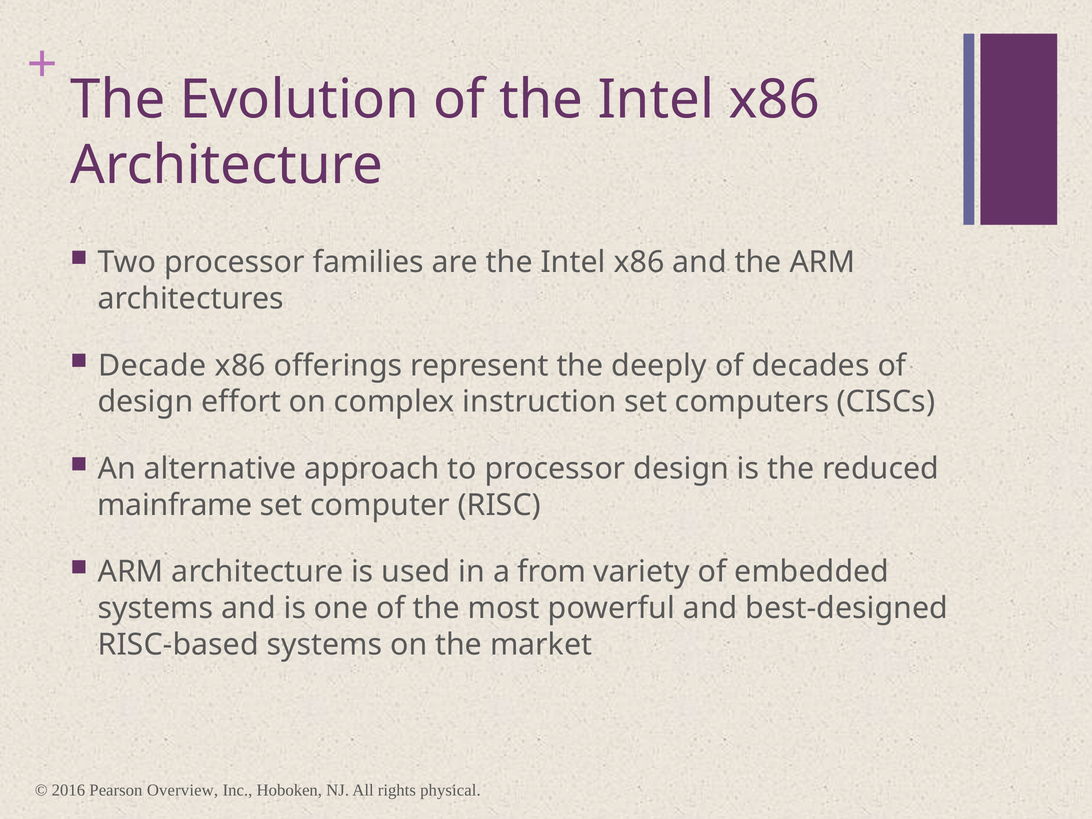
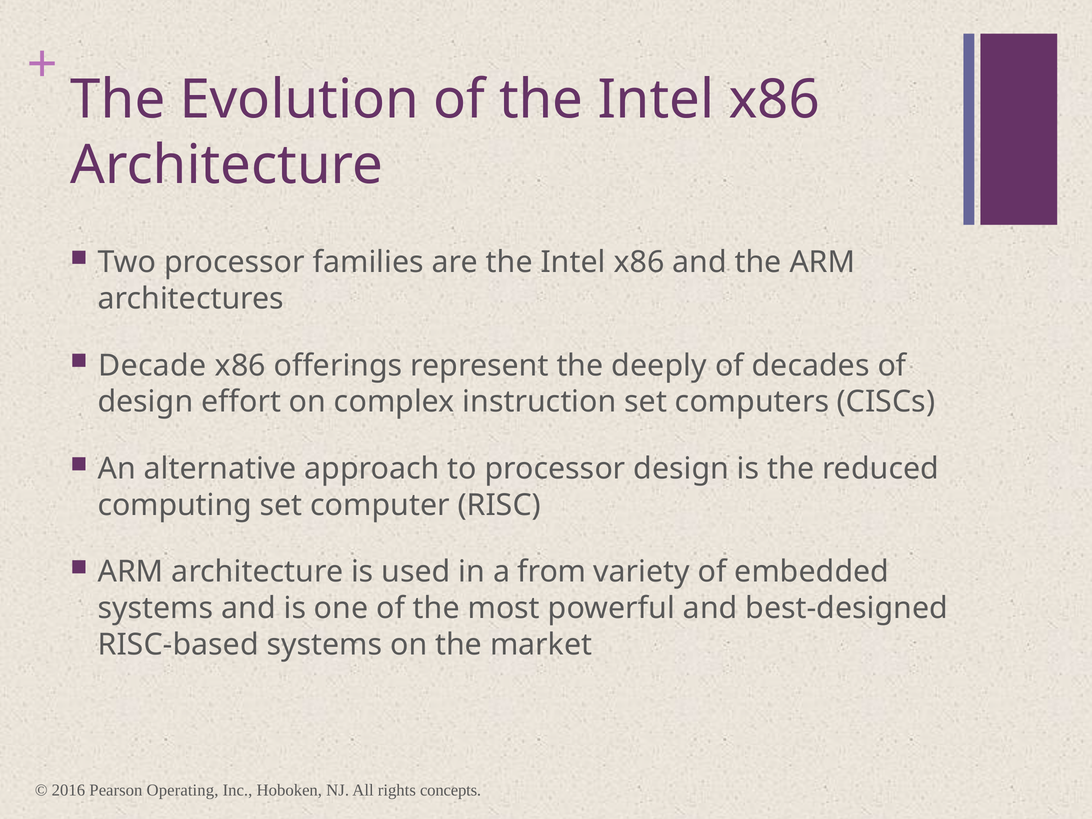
mainframe: mainframe -> computing (175, 505)
Overview: Overview -> Operating (183, 790)
physical: physical -> concepts (451, 790)
